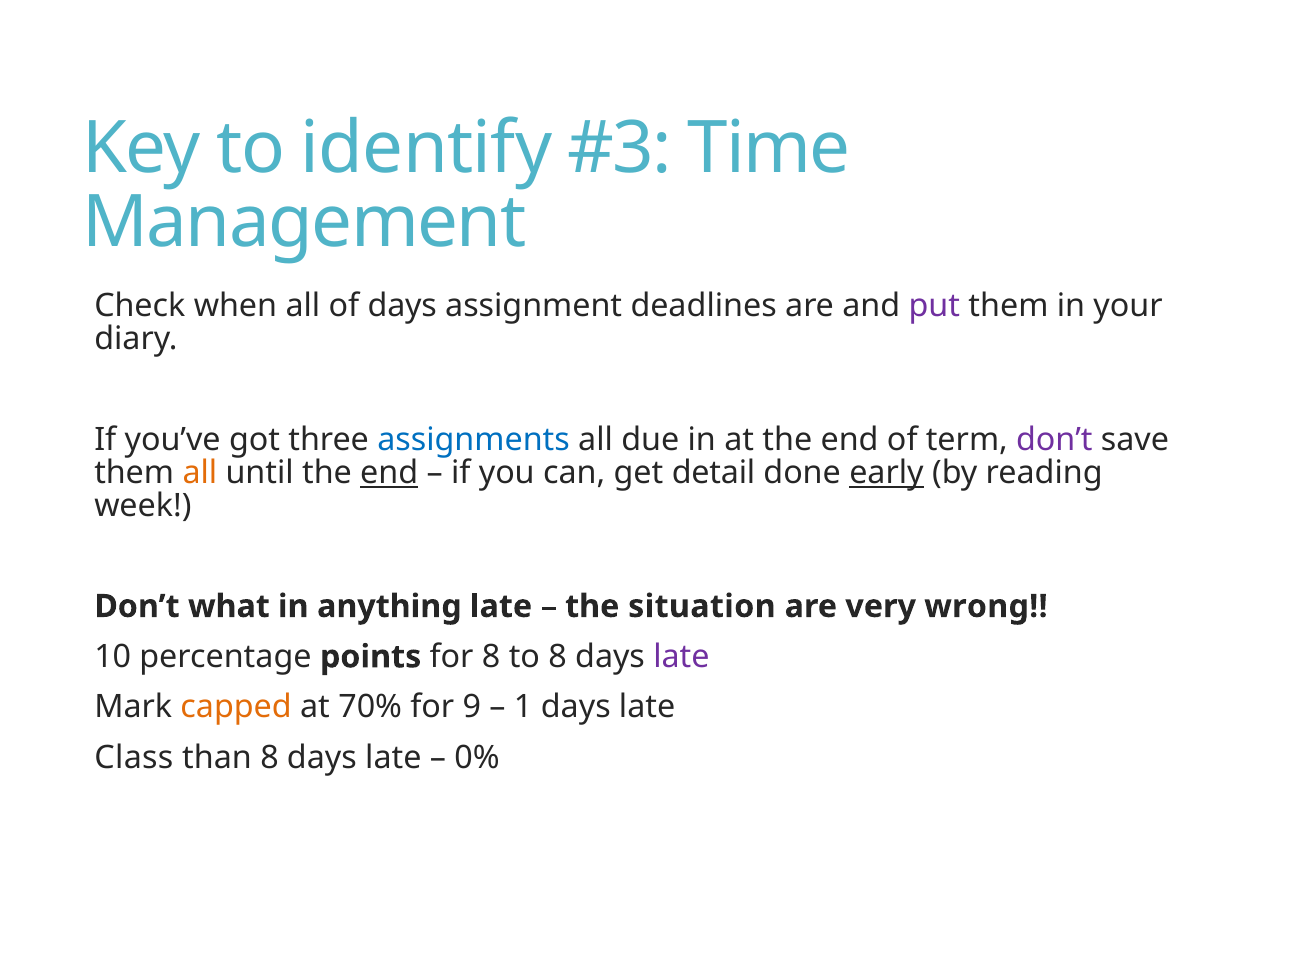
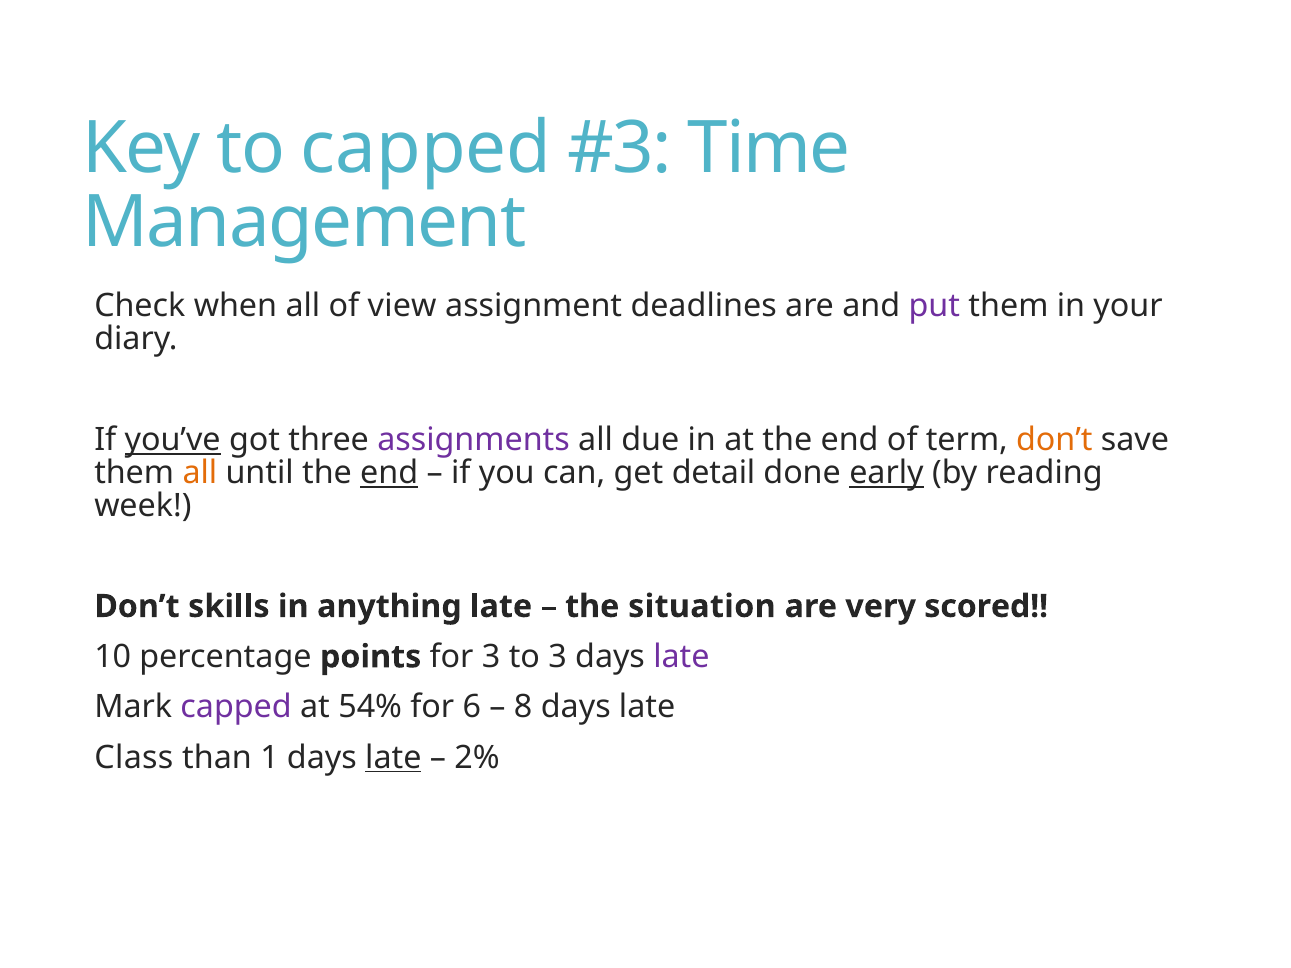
to identify: identify -> capped (426, 149)
of days: days -> view (402, 306)
you’ve underline: none -> present (173, 440)
assignments colour: blue -> purple (474, 440)
don’t colour: purple -> orange (1054, 440)
what: what -> skills (229, 607)
wrong: wrong -> scored (986, 607)
for 8: 8 -> 3 (491, 657)
to 8: 8 -> 3 (558, 657)
capped colour: orange -> purple (236, 707)
70%: 70% -> 54% (370, 707)
9: 9 -> 6 (472, 707)
1: 1 -> 8 (523, 707)
than 8: 8 -> 1 (270, 758)
late underline: none -> present (393, 758)
0%: 0% -> 2% (477, 758)
